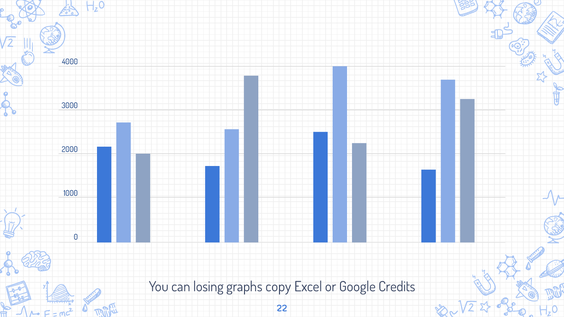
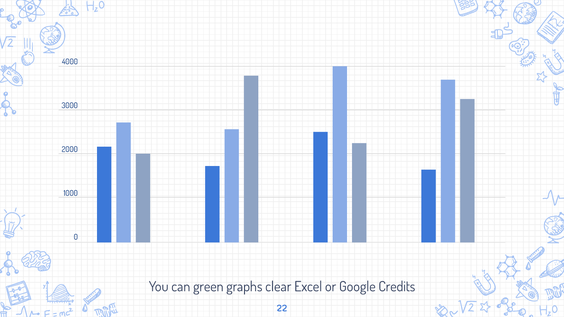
losing: losing -> green (208, 287)
copy: copy -> clear (278, 287)
